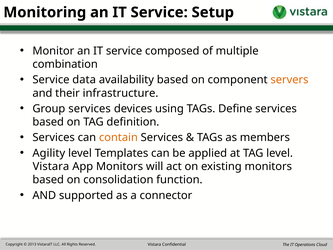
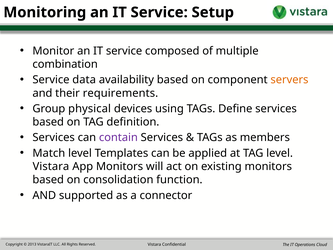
infrastructure: infrastructure -> requirements (120, 93)
Group services: services -> physical (90, 109)
contain colour: orange -> purple (118, 137)
Agility: Agility -> Match (49, 153)
